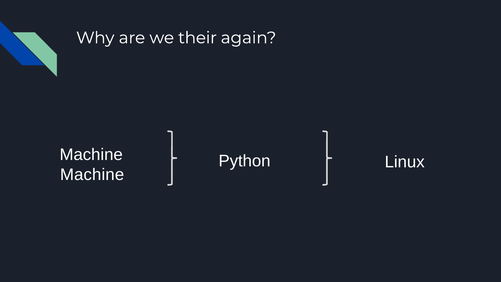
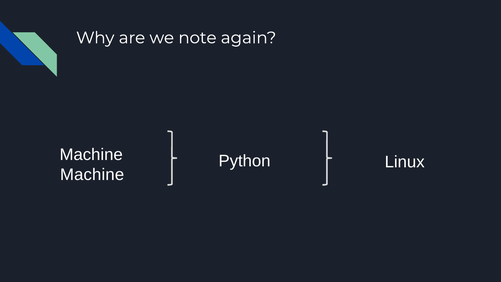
their: their -> note (197, 38)
